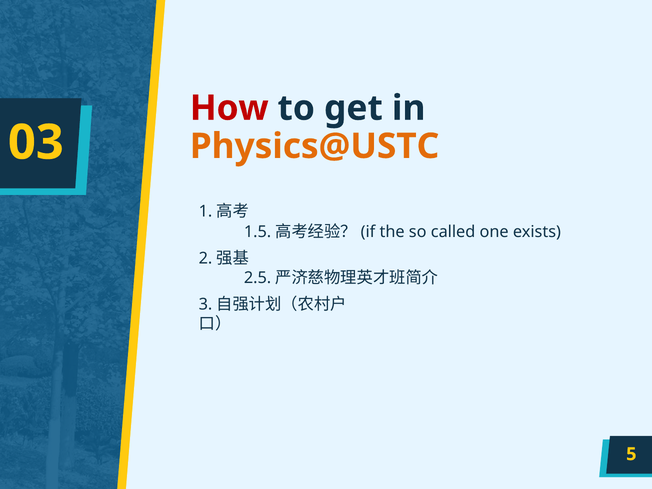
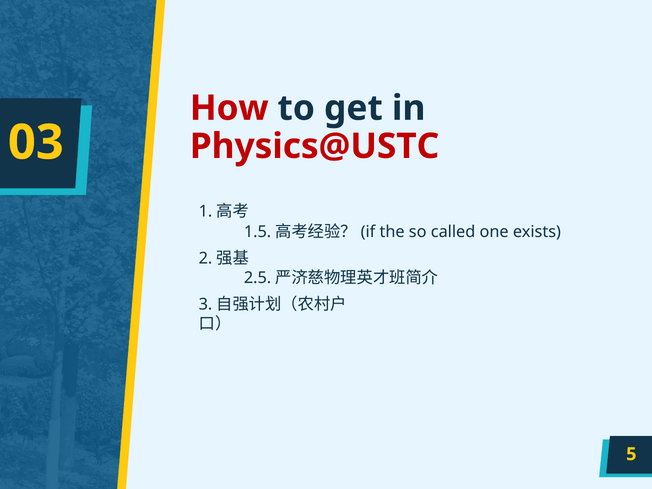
Physics@USTC colour: orange -> red (315, 146)
